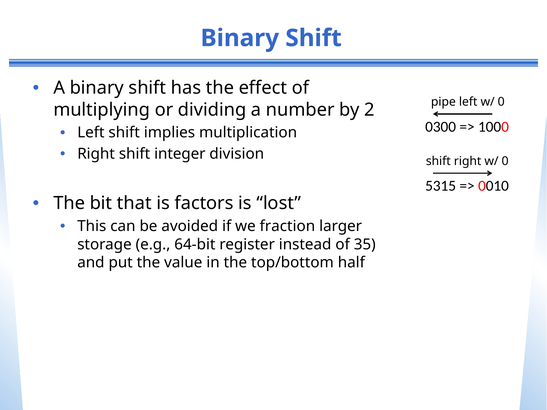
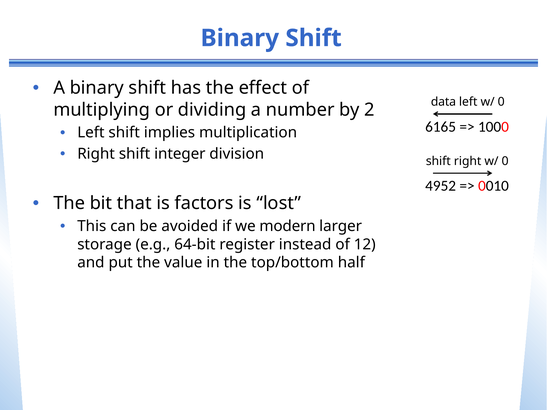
pipe: pipe -> data (443, 102)
0300: 0300 -> 6165 (441, 127)
5315: 5315 -> 4952 (441, 186)
fraction: fraction -> modern (287, 226)
35: 35 -> 12 (365, 244)
